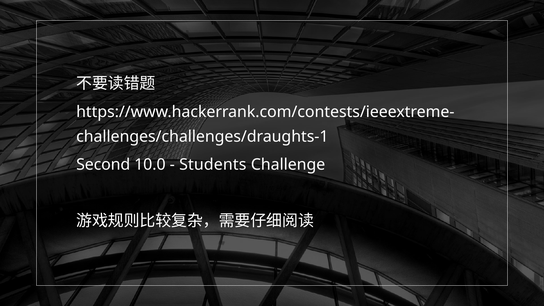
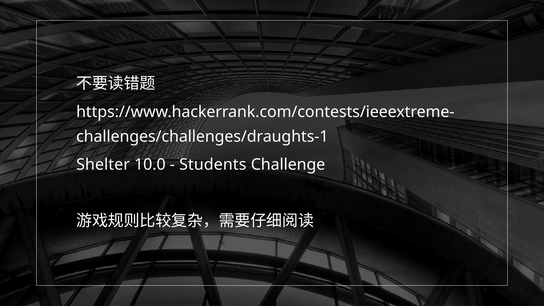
Second: Second -> Shelter (103, 165)
